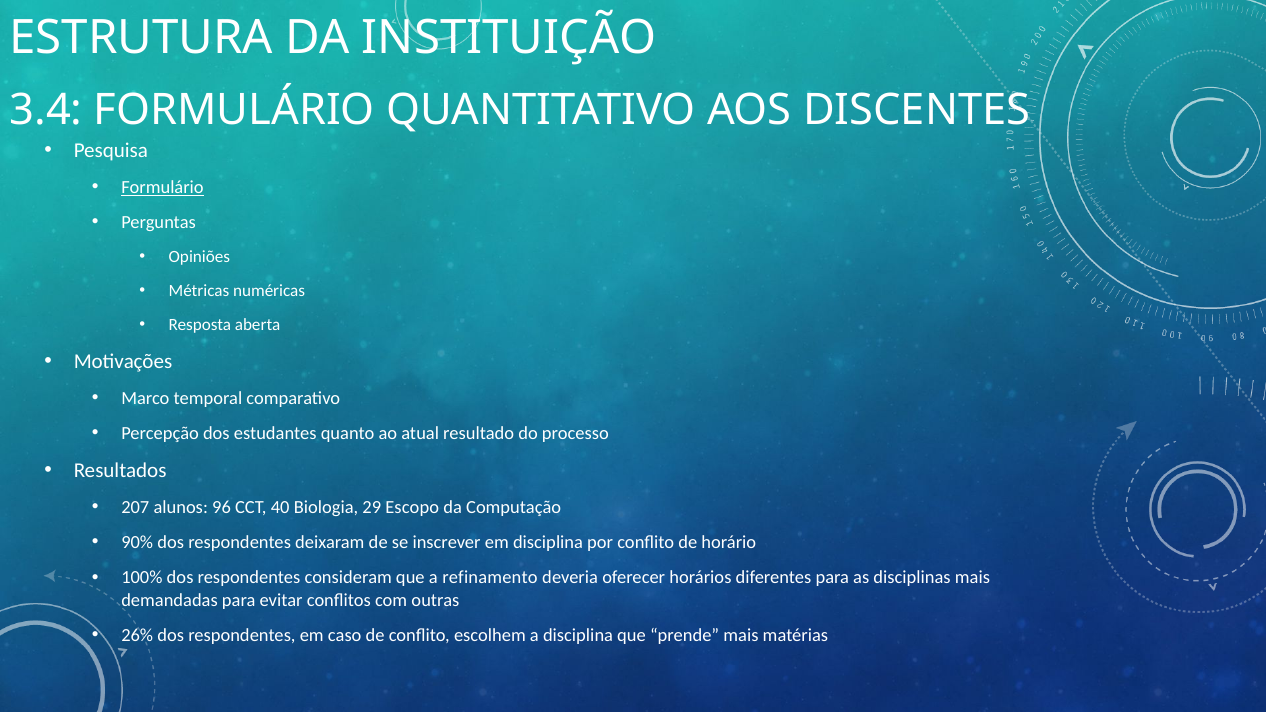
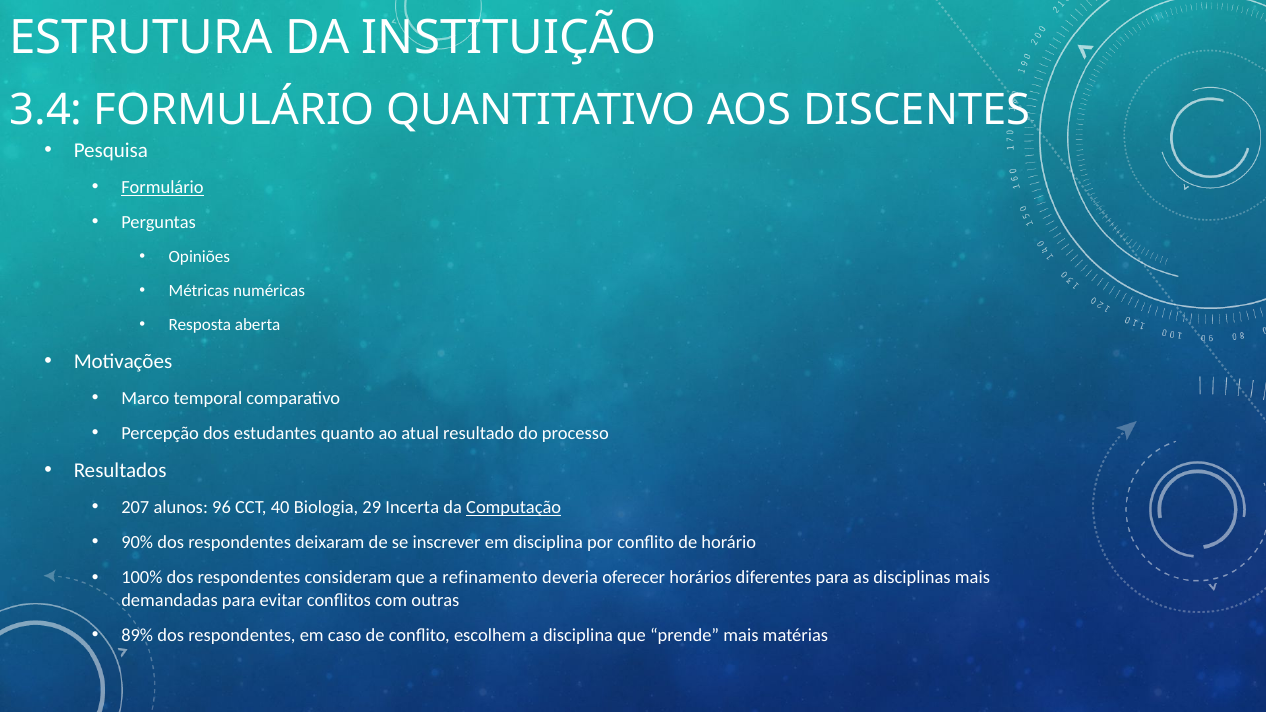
Escopo: Escopo -> Incerta (412, 507)
Computação underline: none -> present (514, 507)
26%: 26% -> 89% (137, 635)
